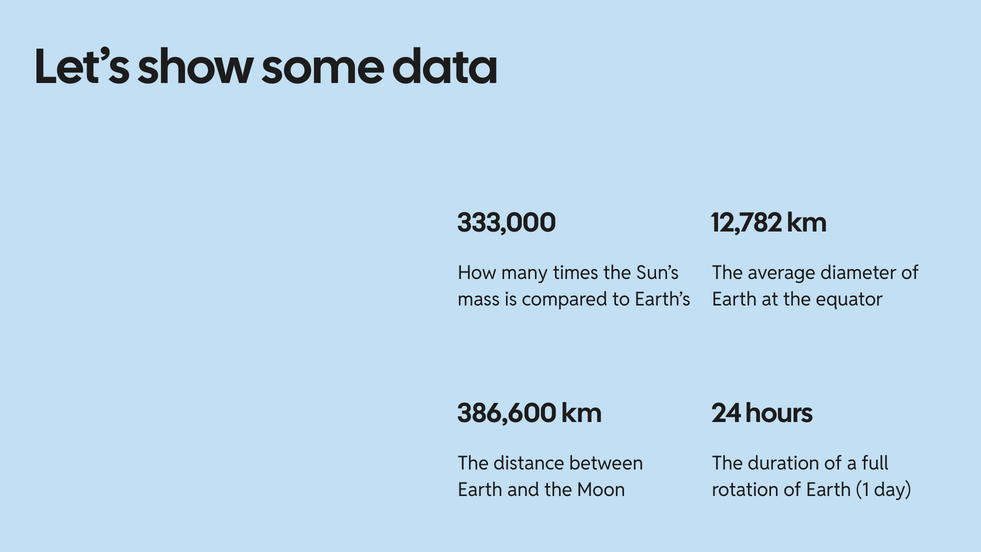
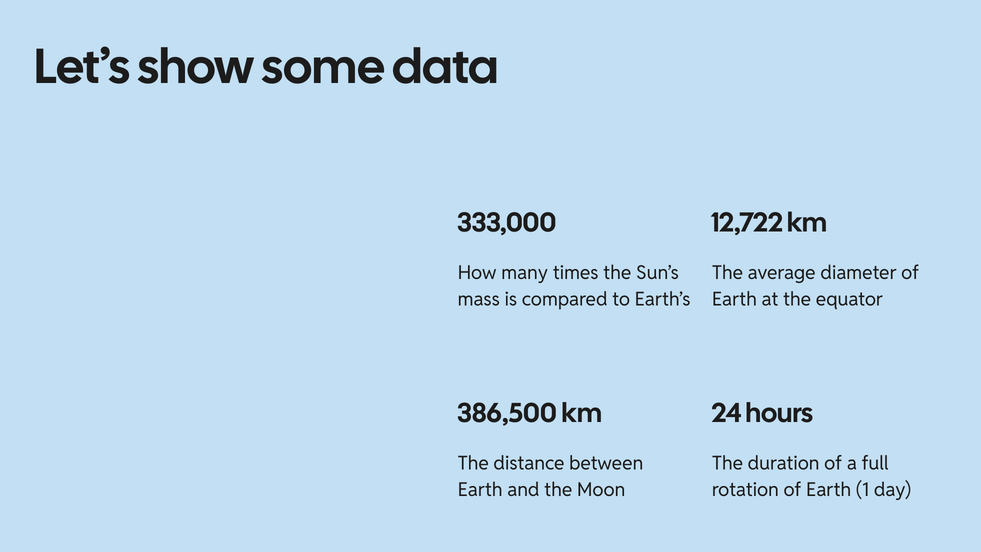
12,782: 12,782 -> 12,722 (747, 223)
386,600: 386,600 -> 386,500 (507, 413)
